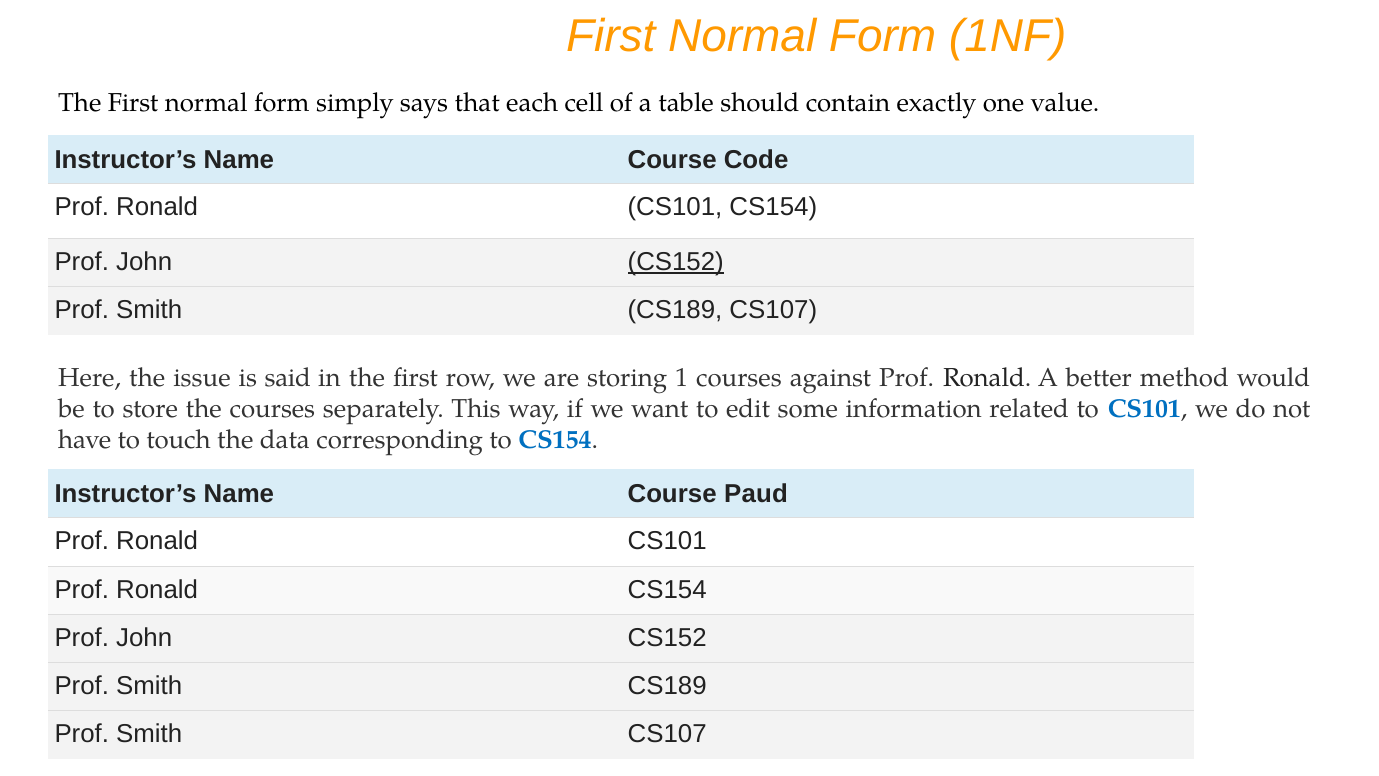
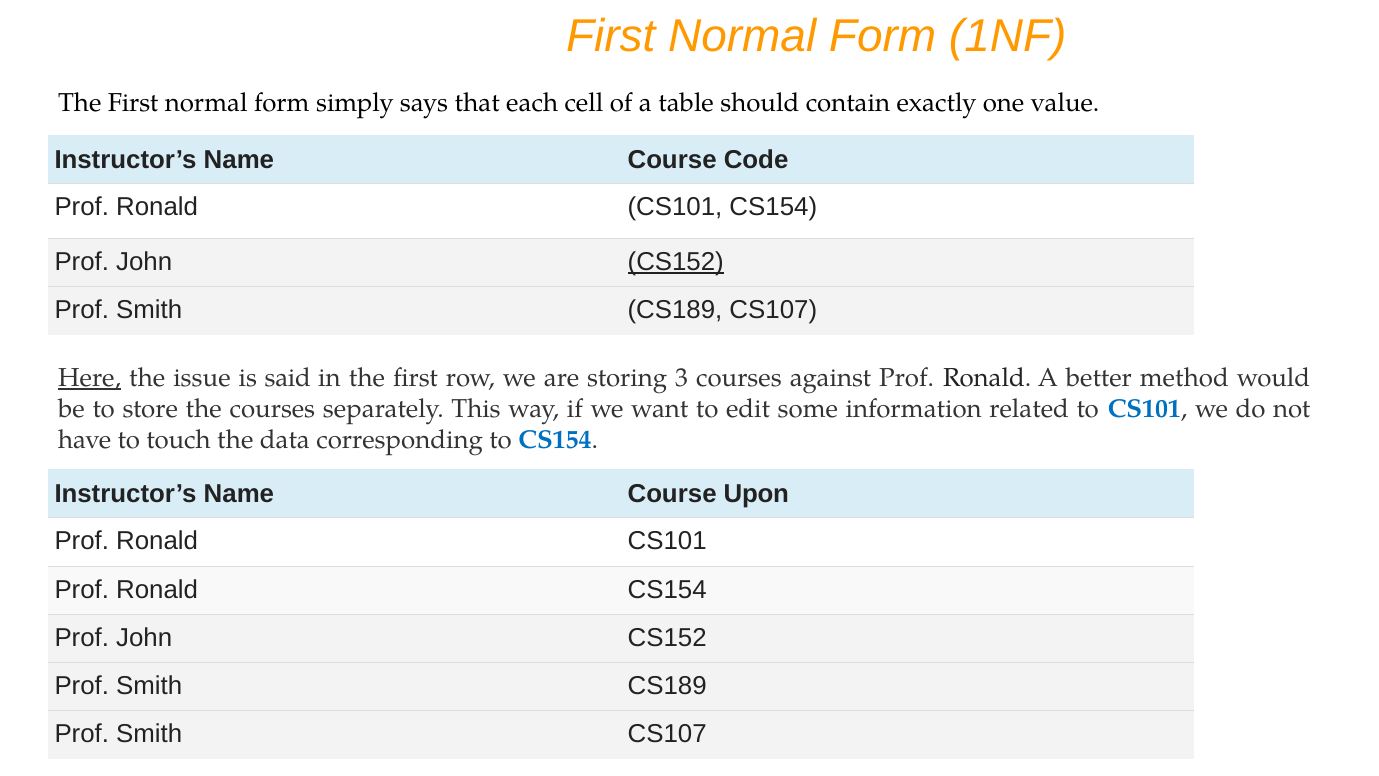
Here underline: none -> present (90, 378)
1: 1 -> 3 (682, 378)
Paud: Paud -> Upon (756, 494)
